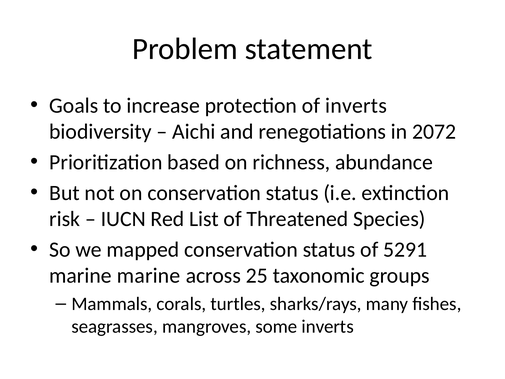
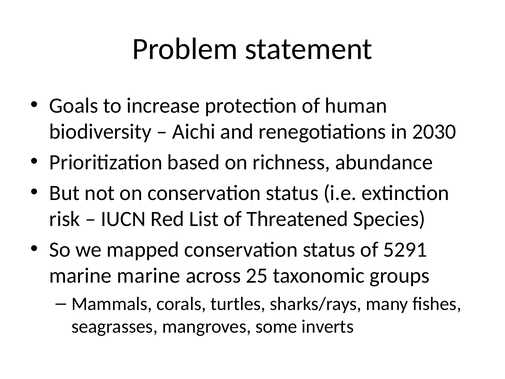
of inverts: inverts -> human (356, 105)
2072: 2072 -> 2030 (434, 132)
